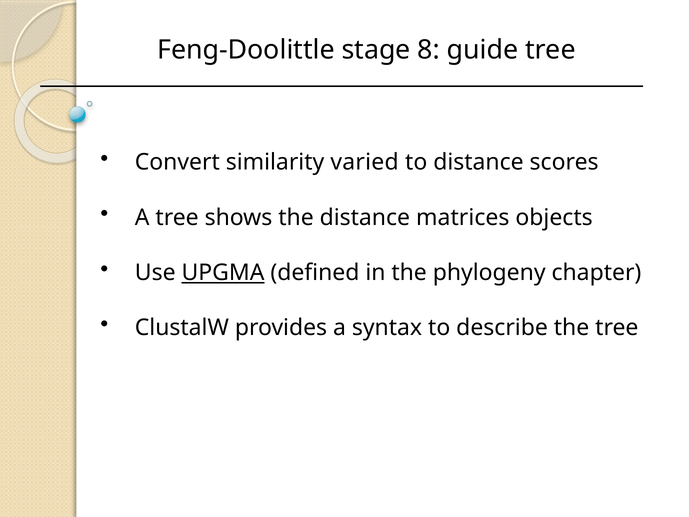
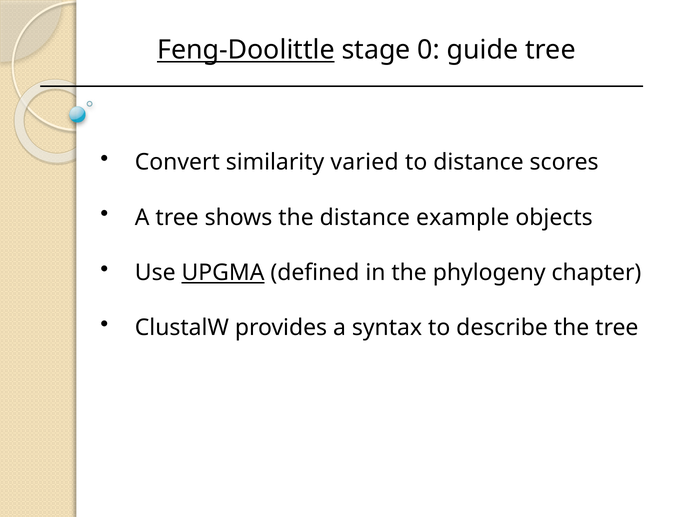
Feng-Doolittle underline: none -> present (246, 50)
8: 8 -> 0 (429, 50)
matrices: matrices -> example (463, 217)
